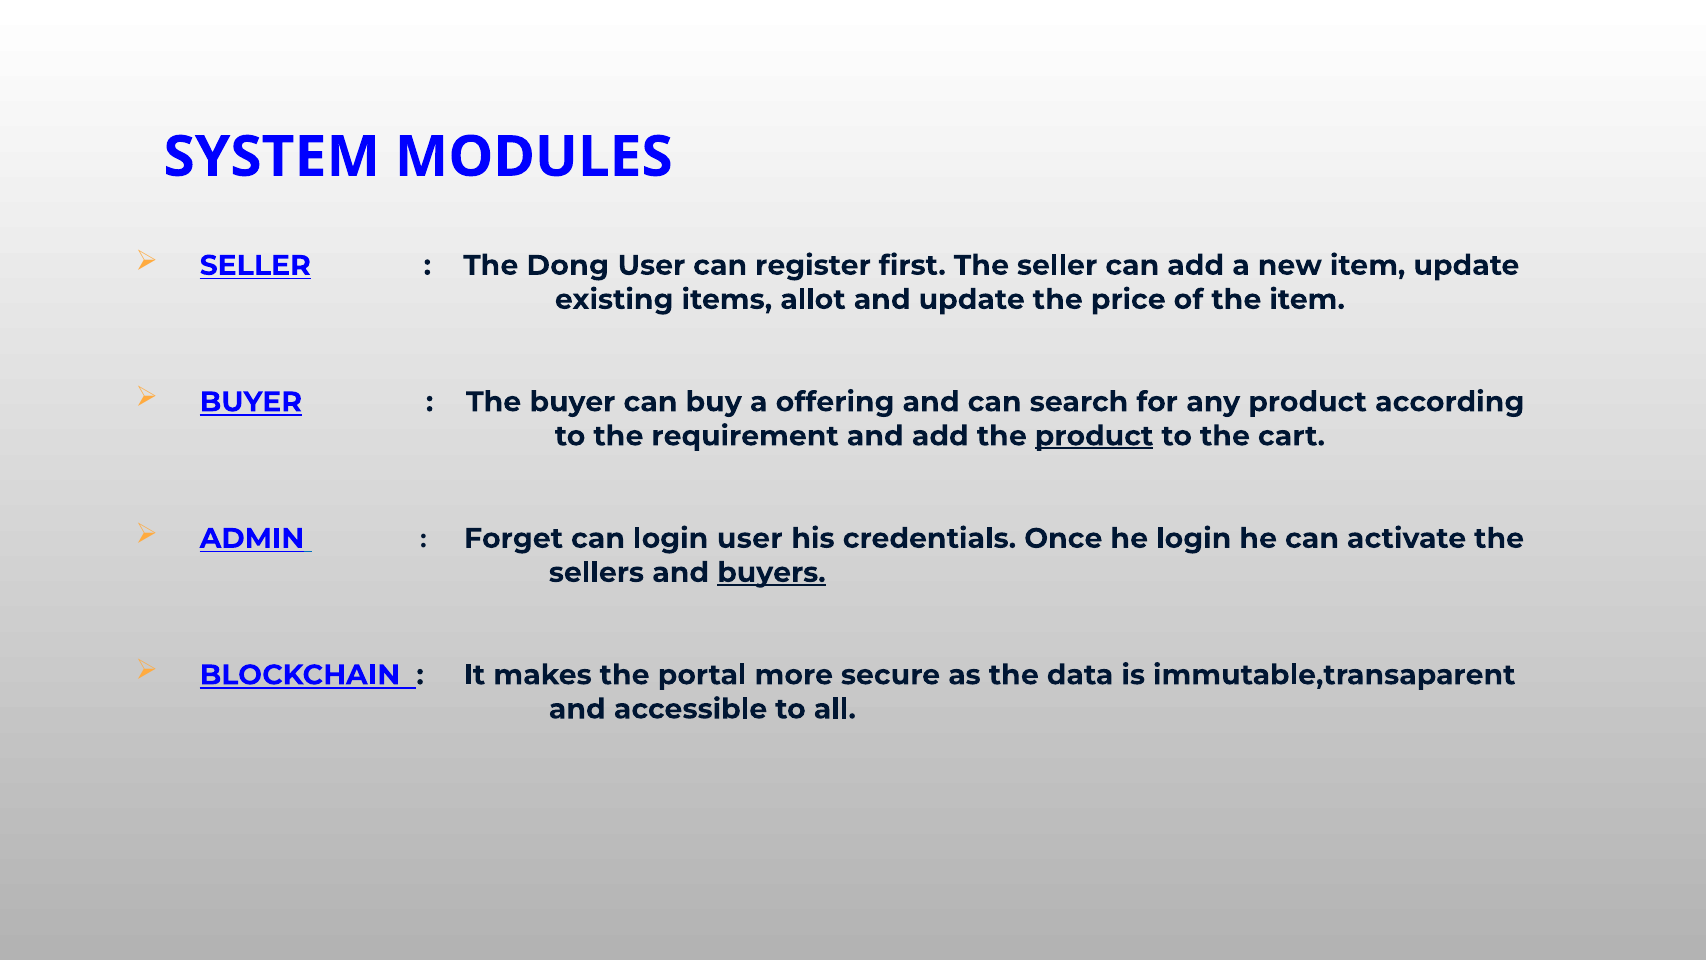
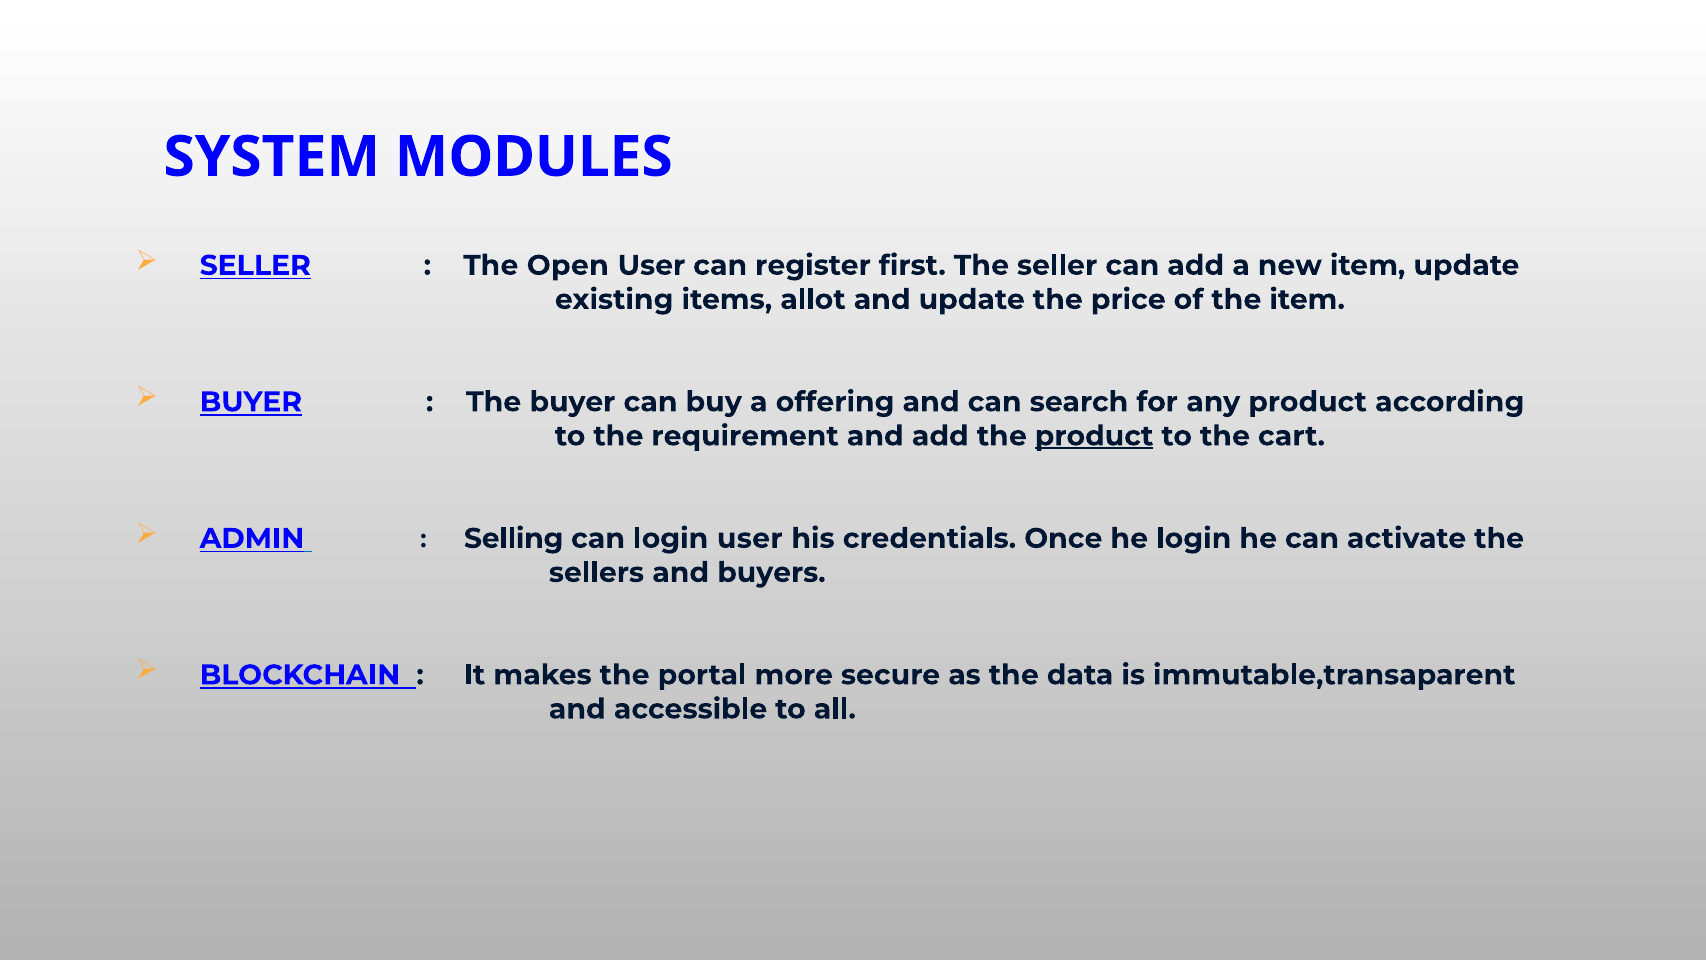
Dong: Dong -> Open (568, 265)
Forget: Forget -> Selling (514, 538)
buyers underline: present -> none (771, 572)
